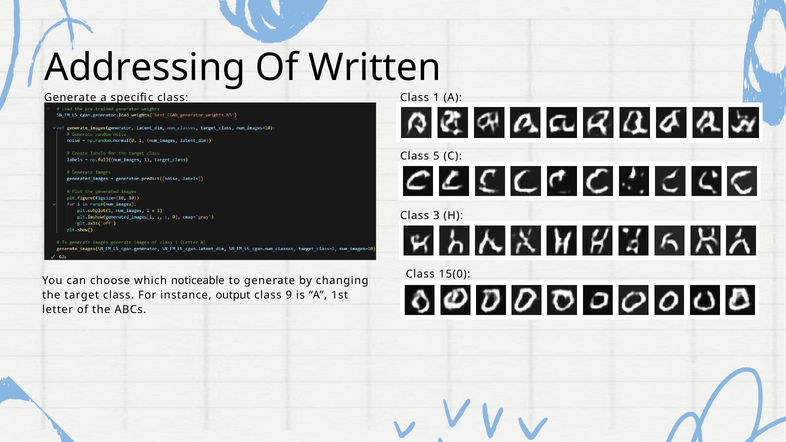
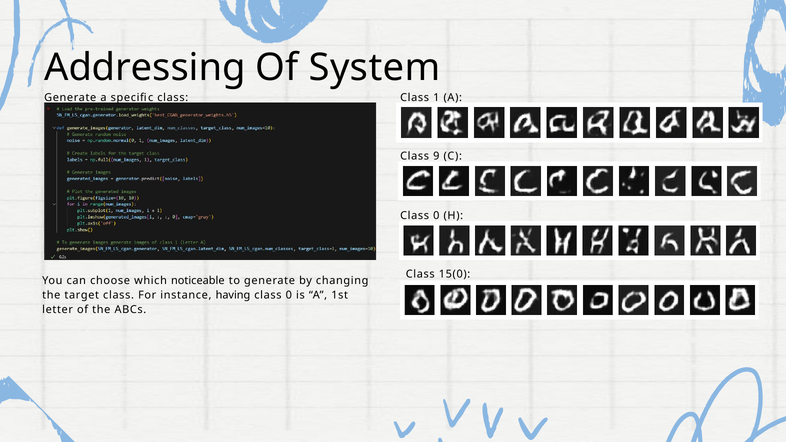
Written: Written -> System (375, 68)
5: 5 -> 9 (436, 156)
3: 3 -> 0 (436, 216)
output: output -> having (233, 295)
9: 9 -> 0 (289, 295)
